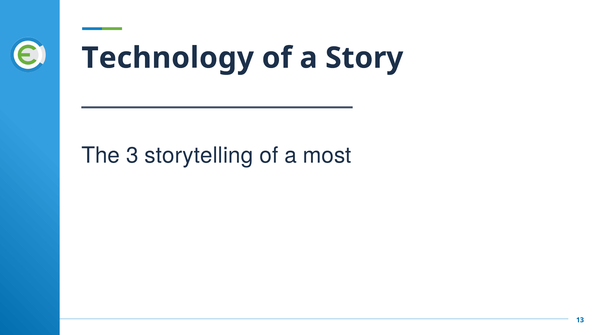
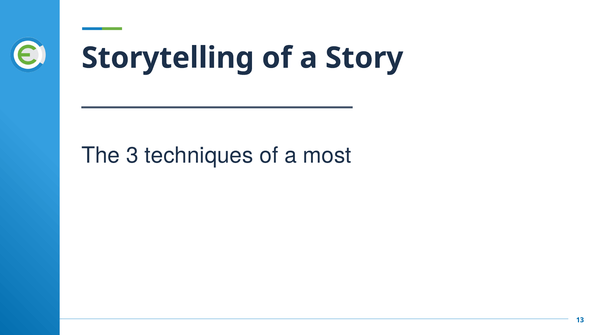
Technology: Technology -> Storytelling (168, 58)
storytelling: storytelling -> techniques (199, 155)
